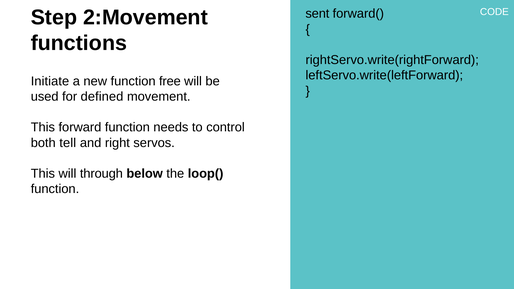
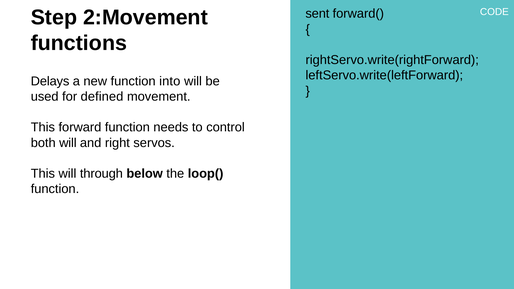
Initiate: Initiate -> Delays (50, 81)
free: free -> into (170, 81)
both tell: tell -> will (68, 143)
